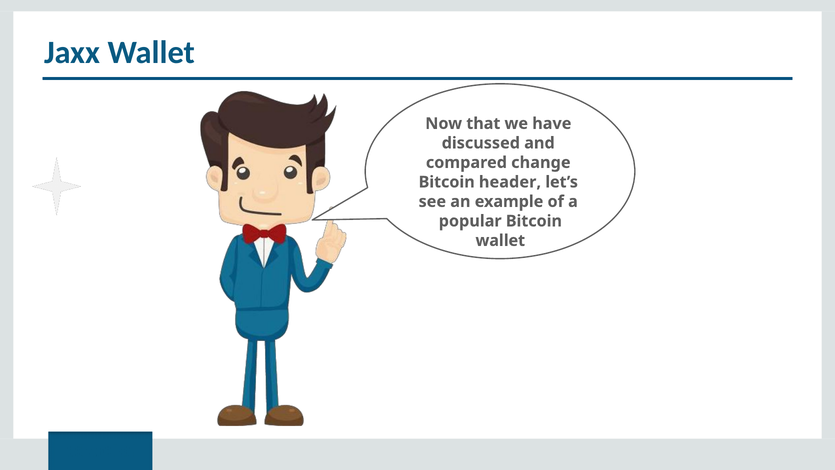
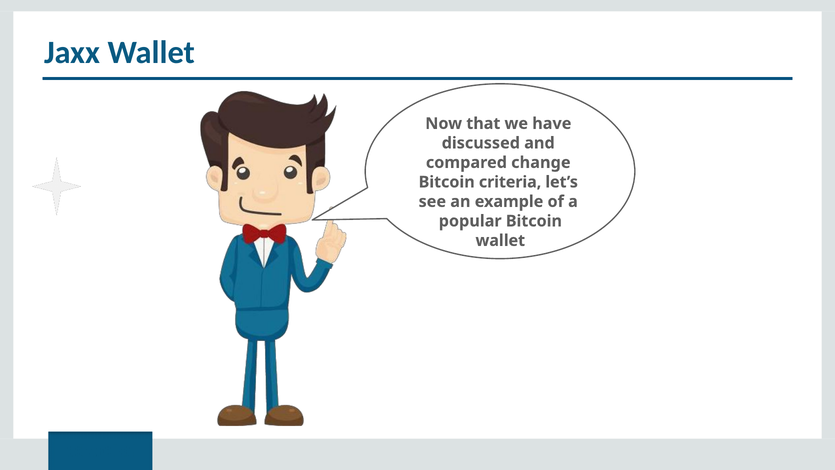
header: header -> criteria (510, 182)
